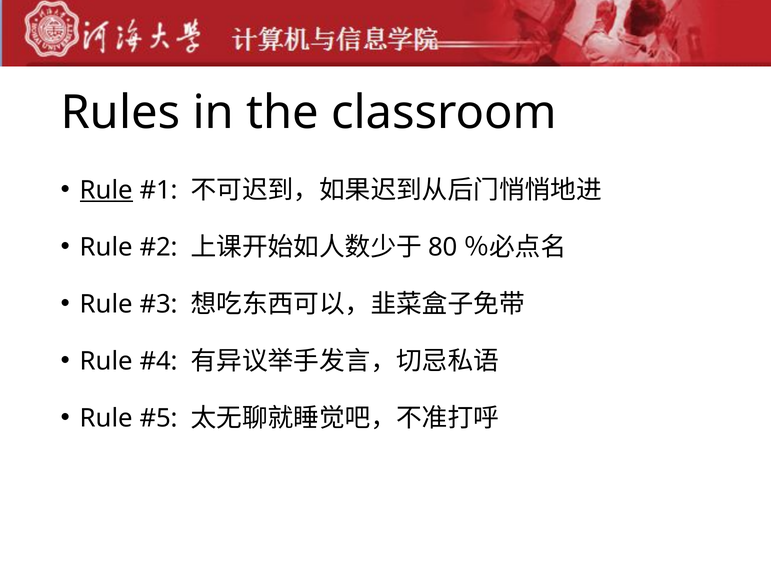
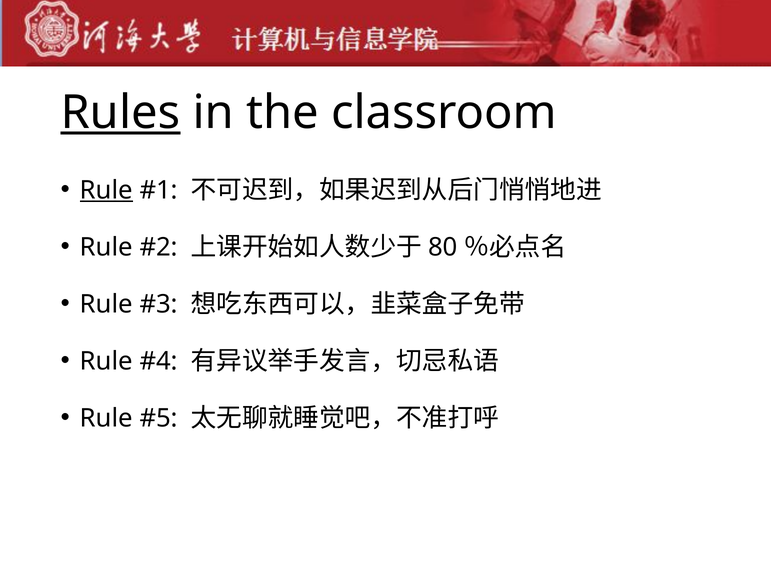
Rules underline: none -> present (121, 113)
